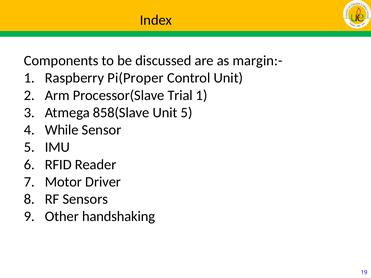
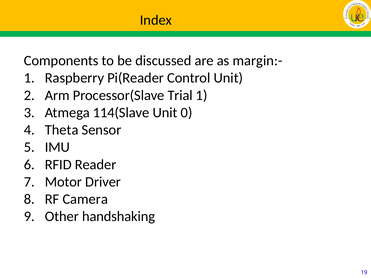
Pi(Proper: Pi(Proper -> Pi(Reader (136, 78)
858(Slave: 858(Slave -> 114(Slave (121, 113)
Unit 5: 5 -> 0 (187, 113)
While: While -> Theta (62, 130)
Sensors: Sensors -> Camera (85, 199)
